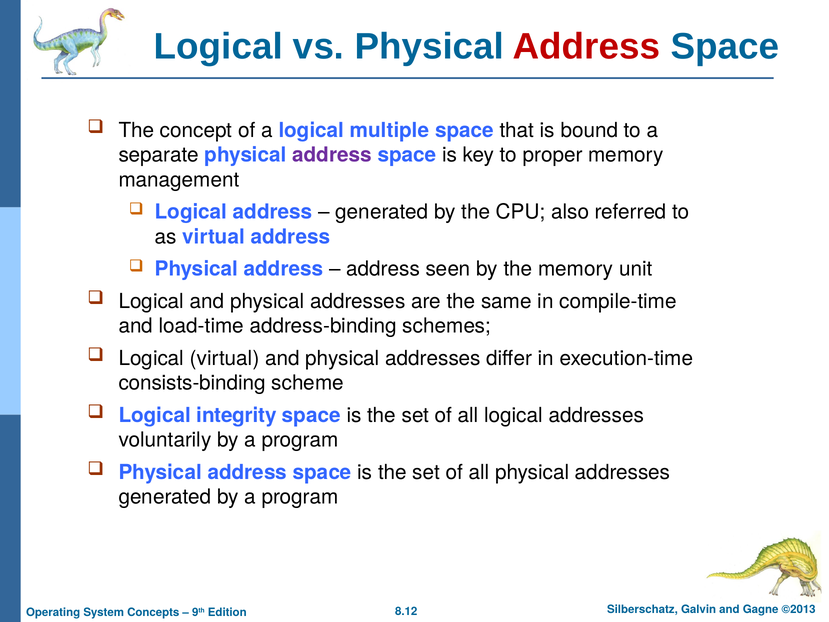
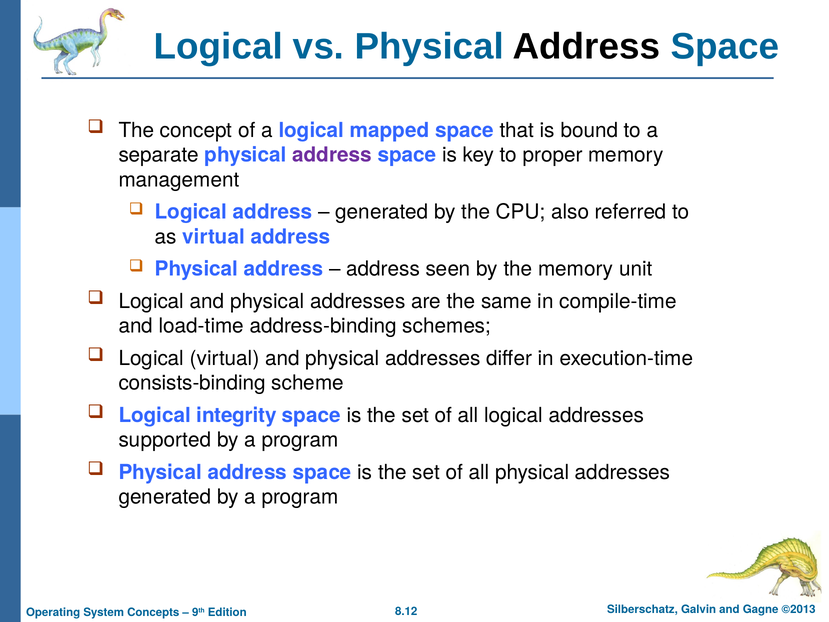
Address colour: red -> black (587, 47)
multiple: multiple -> mapped (389, 130)
voluntarily: voluntarily -> supported (165, 440)
